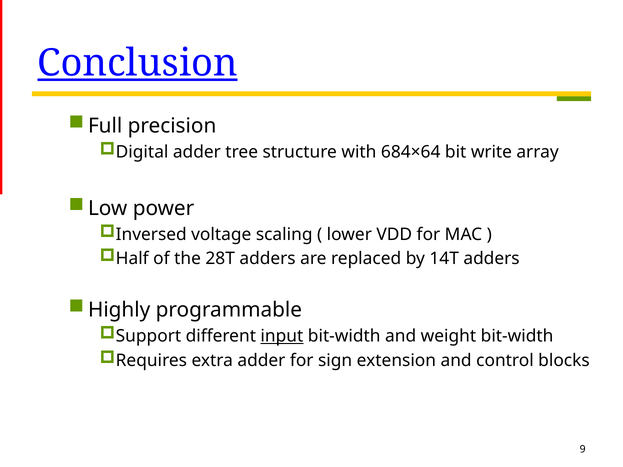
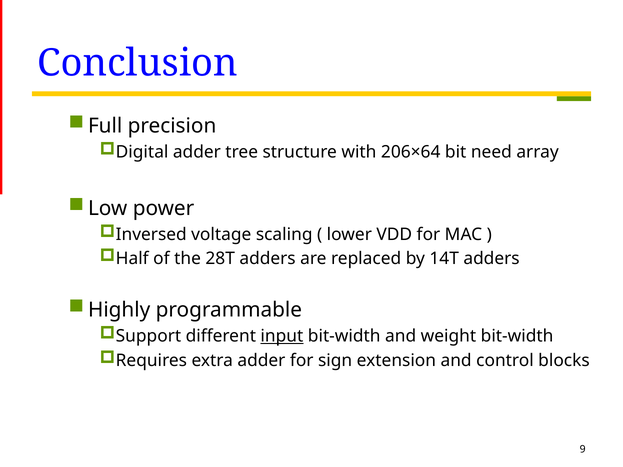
Conclusion underline: present -> none (138, 63)
684×64: 684×64 -> 206×64 (411, 152)
write: write -> need (491, 152)
